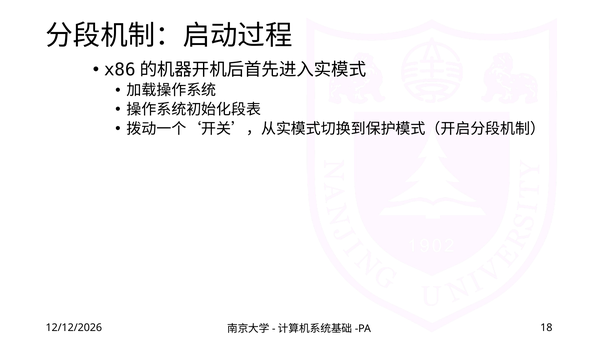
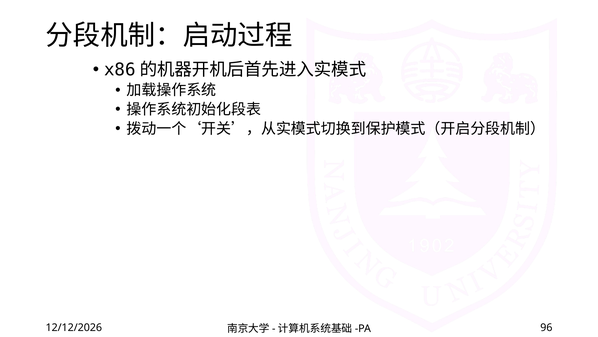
18: 18 -> 96 (546, 327)
